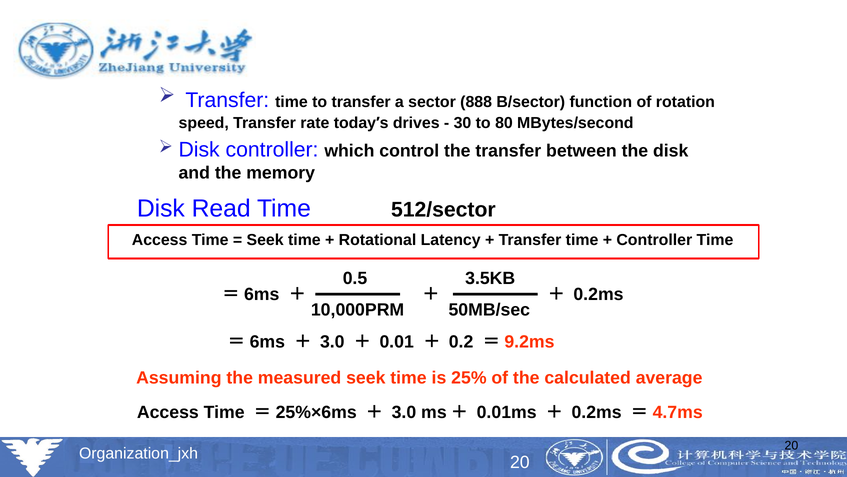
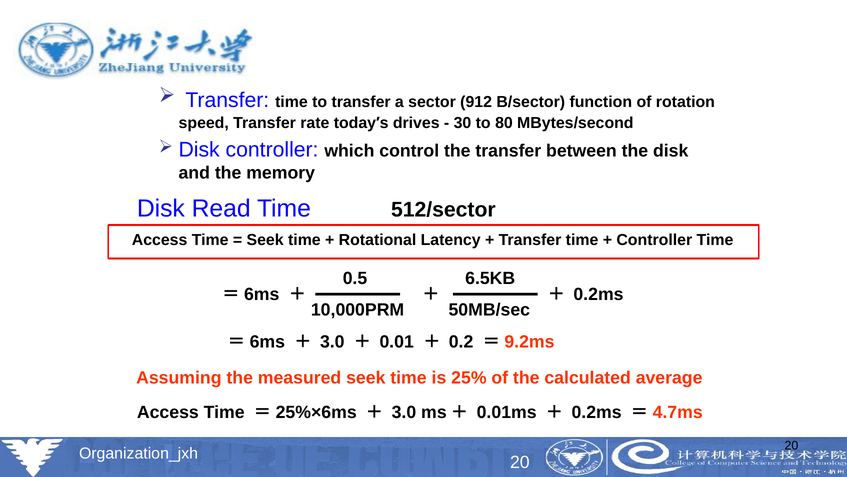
888: 888 -> 912 (476, 102)
3.5KB: 3.5KB -> 6.5KB (490, 278)
